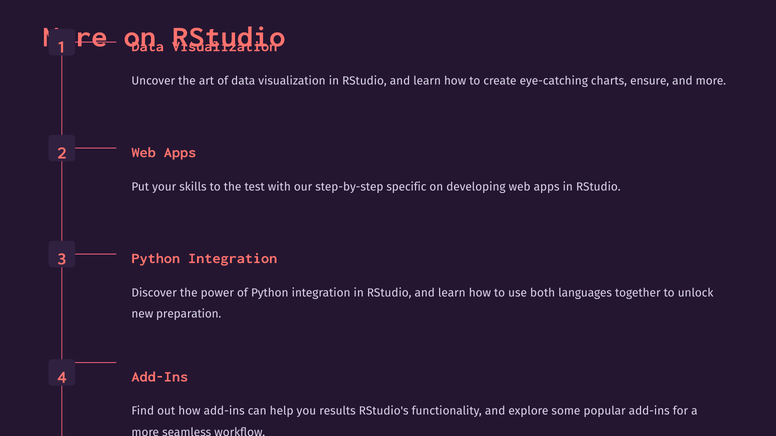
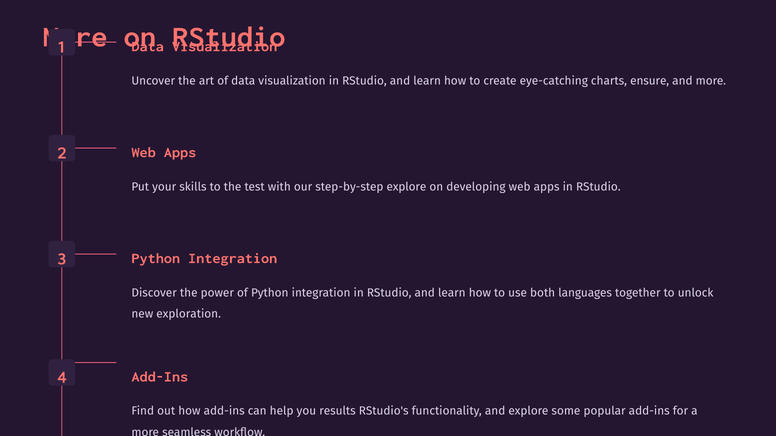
step-by-step specific: specific -> explore (406, 187)
preparation: preparation -> exploration (189, 314)
